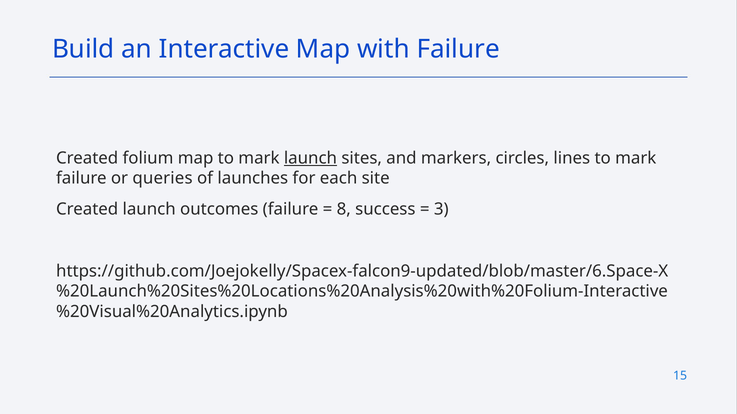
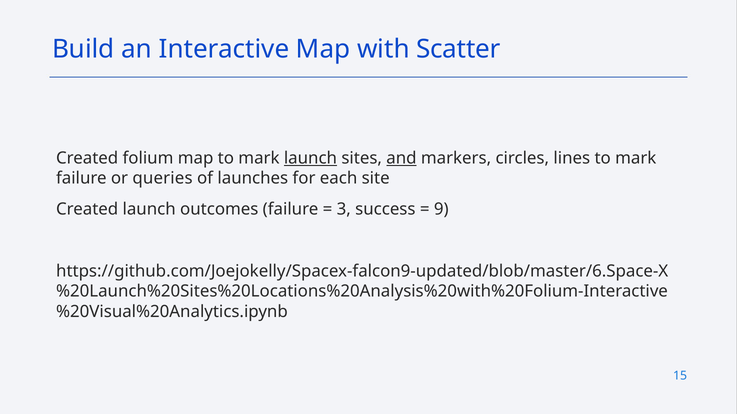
with Failure: Failure -> Scatter (458, 49)
and underline: none -> present (401, 158)
8: 8 -> 3 (344, 210)
3: 3 -> 9 (441, 210)
